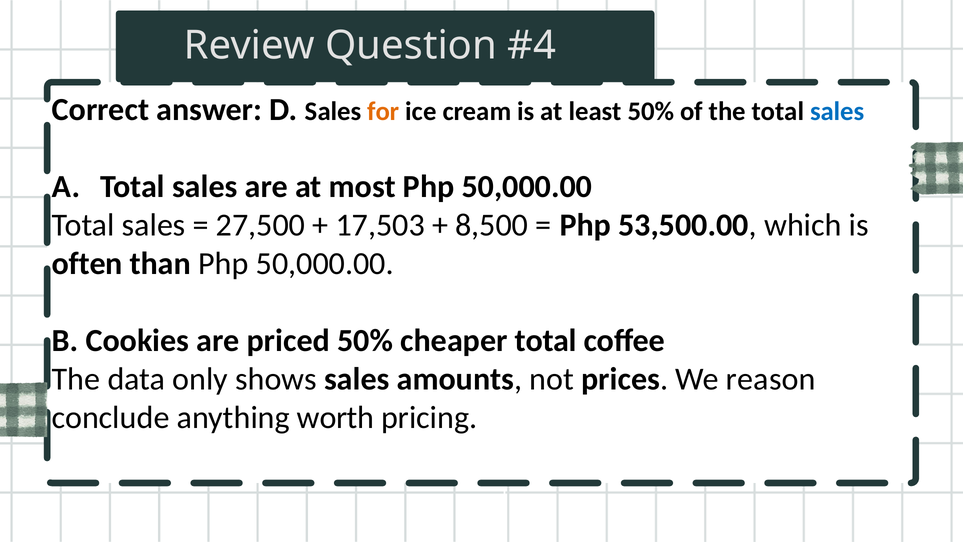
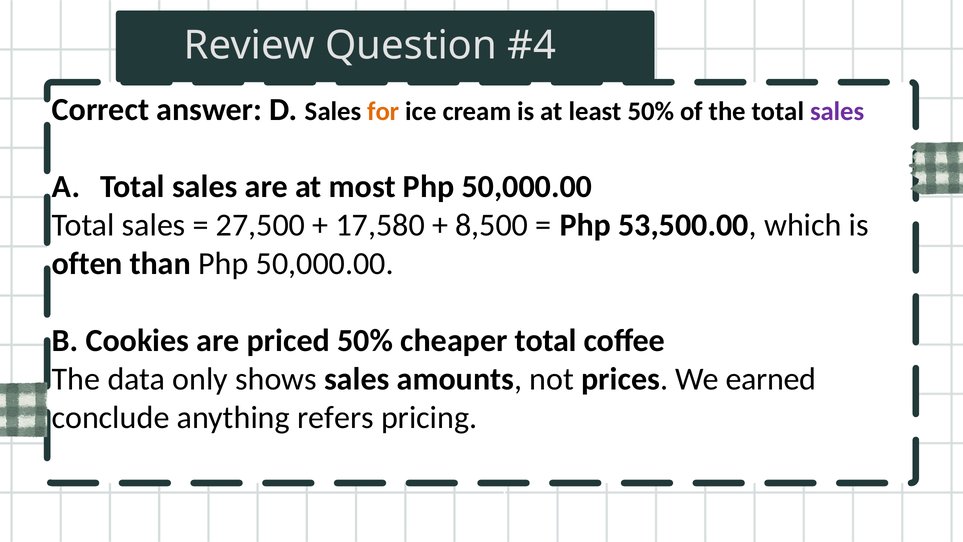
sales colour: blue -> purple (837, 111)
17,503: 17,503 -> 17,580 (380, 225)
reason: reason -> earned (771, 379)
worth: worth -> refers (335, 418)
